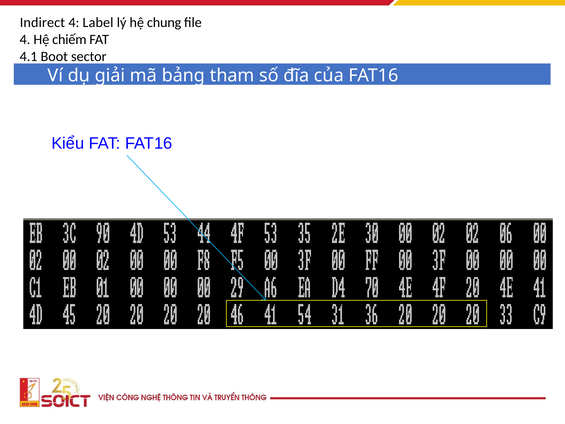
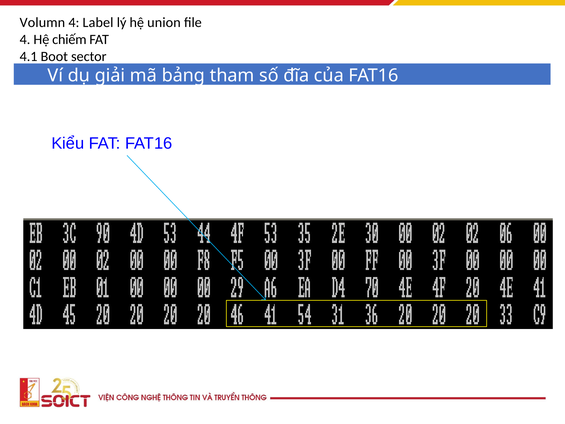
Indirect: Indirect -> Volumn (42, 23)
chung: chung -> union (164, 23)
